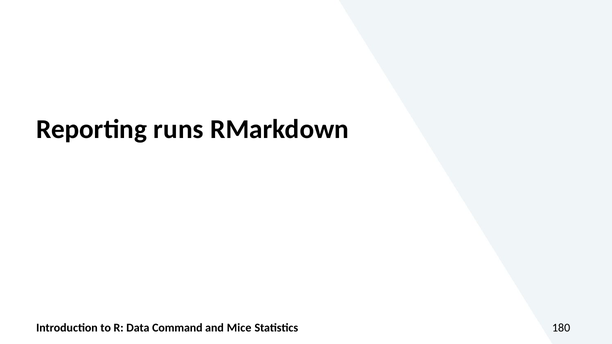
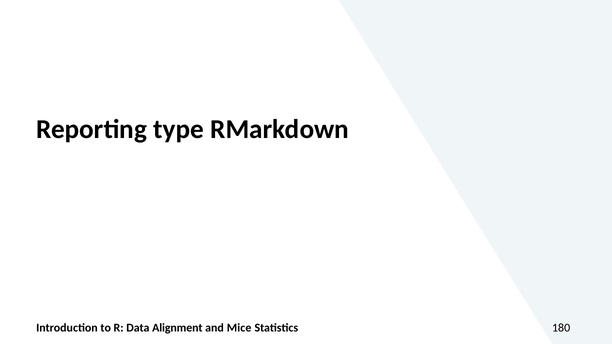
runs: runs -> type (179, 129)
Command: Command -> Alignment (177, 328)
